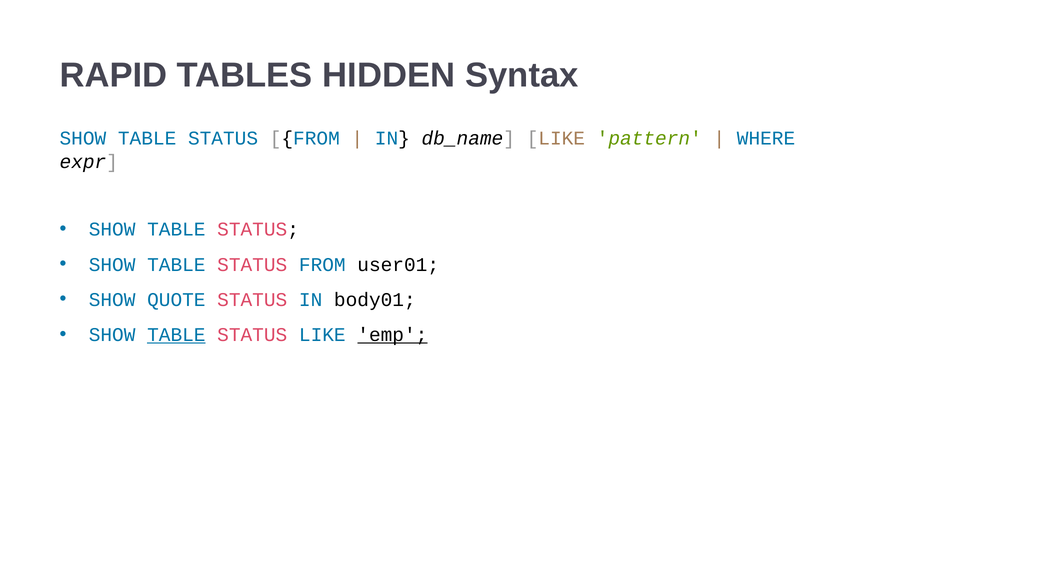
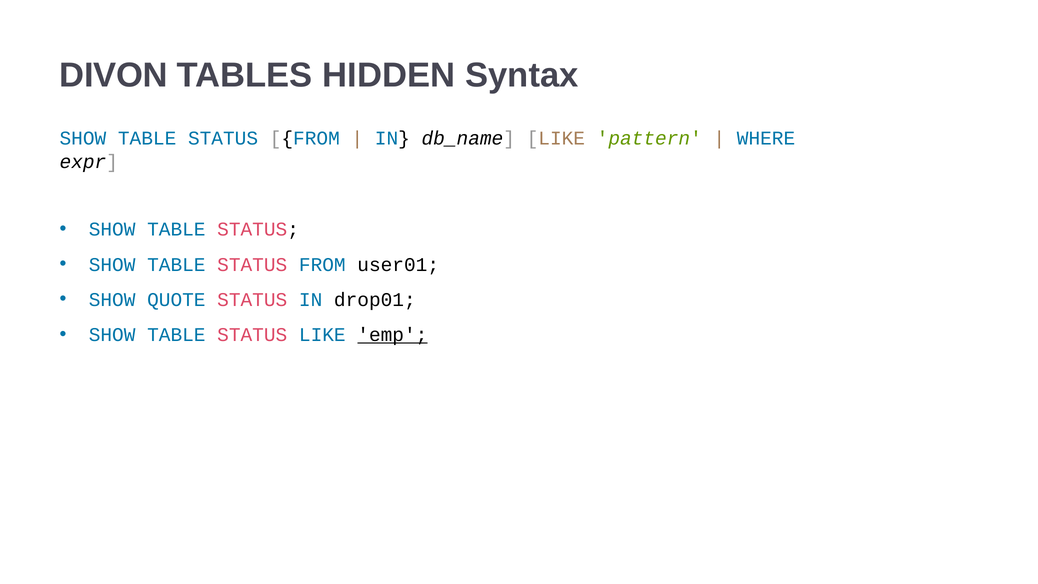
RAPID: RAPID -> DIVON (113, 75)
body01: body01 -> drop01 (375, 300)
TABLE underline: present -> none (176, 335)
